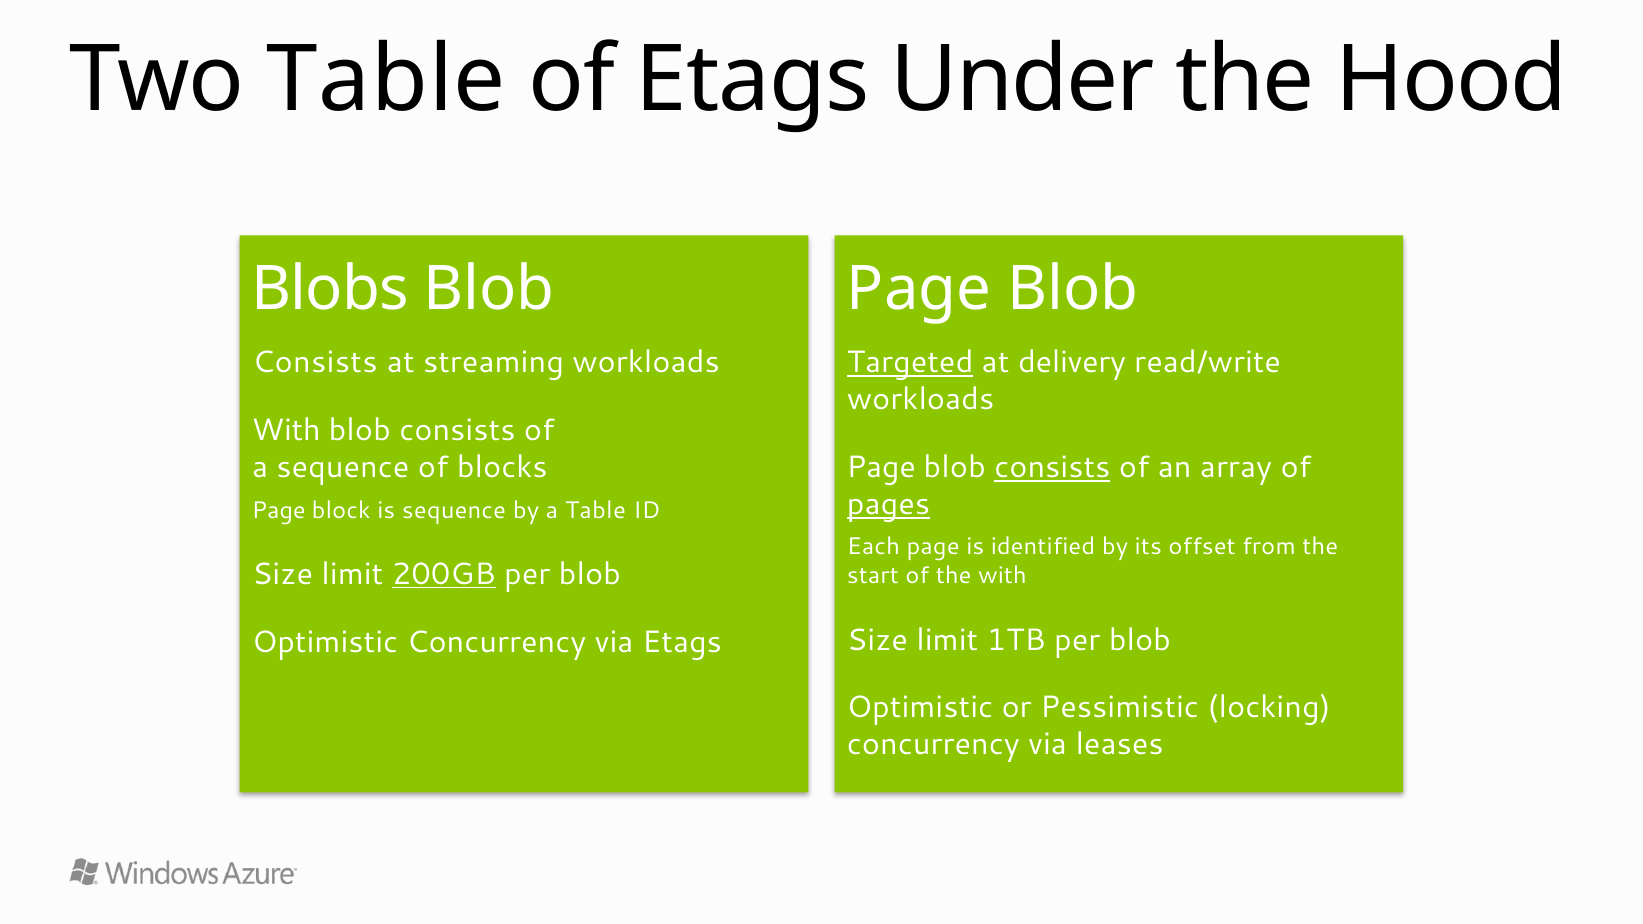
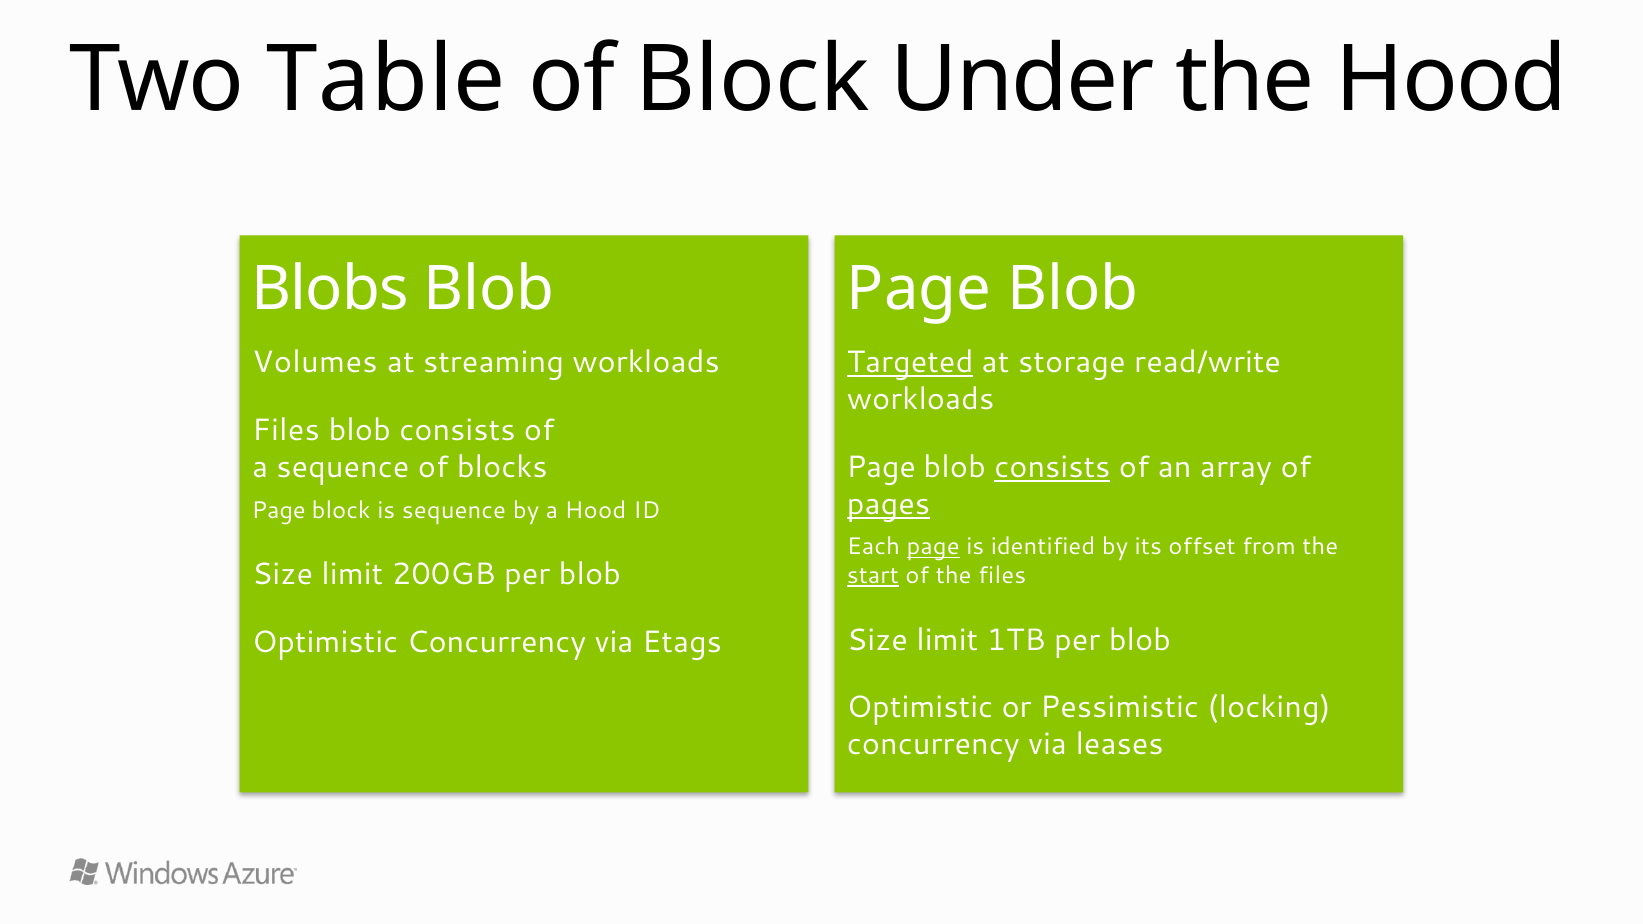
of Etags: Etags -> Block (752, 80)
Consists: Consists -> Volumes (315, 363)
delivery: delivery -> storage (1072, 363)
With: With -> Files (286, 431)
a Table: Table -> Hood (595, 510)
page underline: none -> present (933, 547)
200GB underline: present -> none (444, 574)
start underline: none -> present (873, 576)
the with: with -> files (1002, 576)
